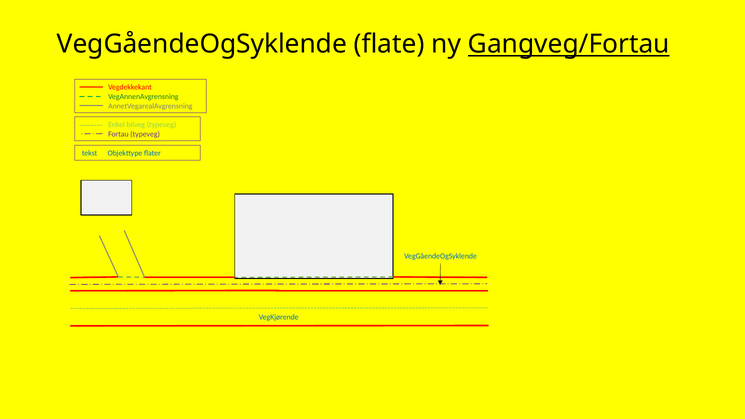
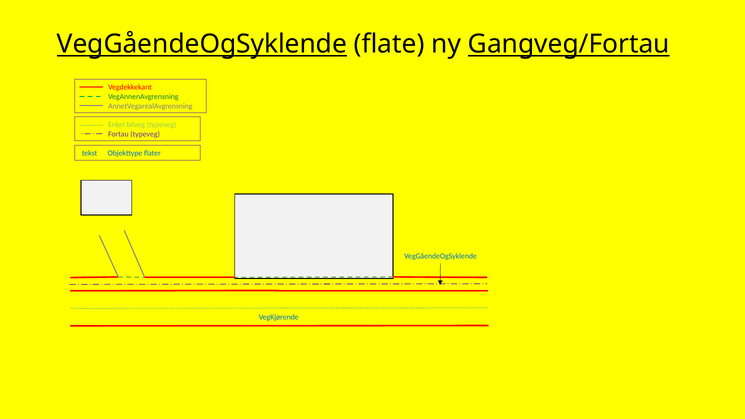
VegGåendeOgSyklende underline: none -> present (202, 44)
